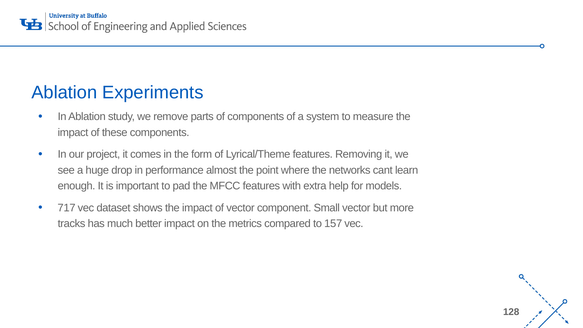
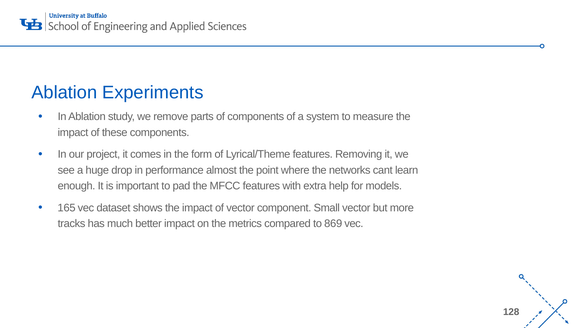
717: 717 -> 165 (67, 208)
157: 157 -> 869 (333, 224)
